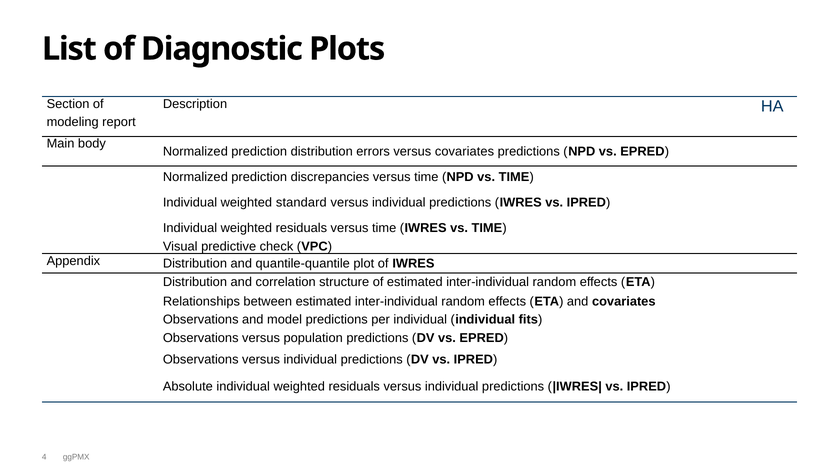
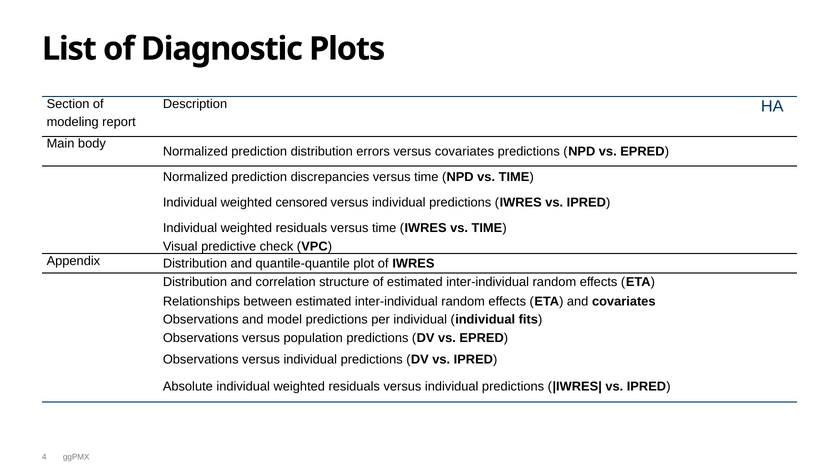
standard: standard -> censored (301, 202)
